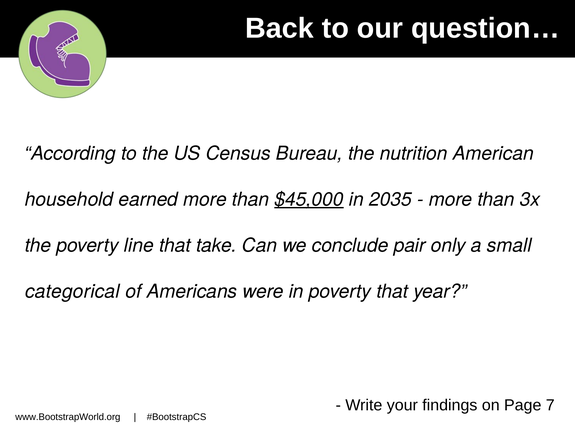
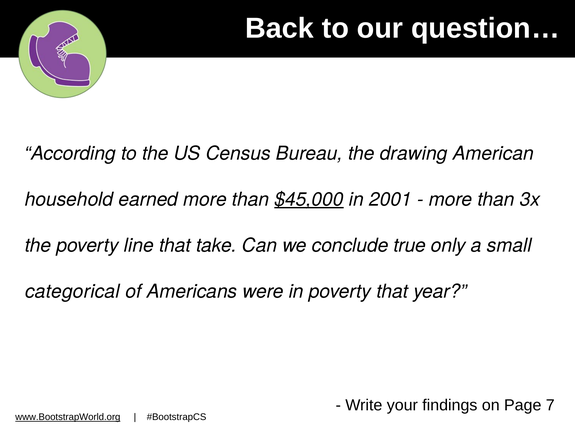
nutrition: nutrition -> drawing (414, 153)
2035: 2035 -> 2001 (390, 199)
pair: pair -> true (410, 245)
www.BootstrapWorld.org underline: none -> present (68, 416)
